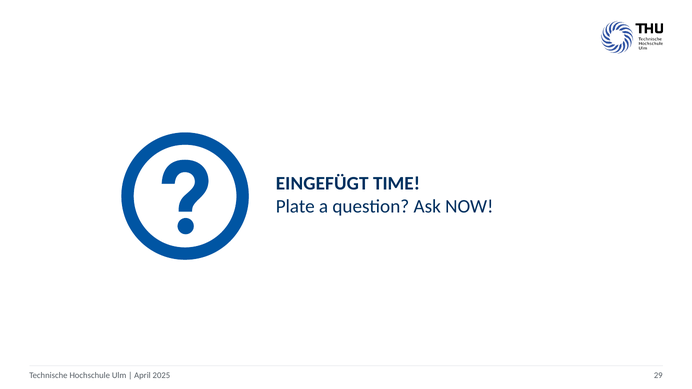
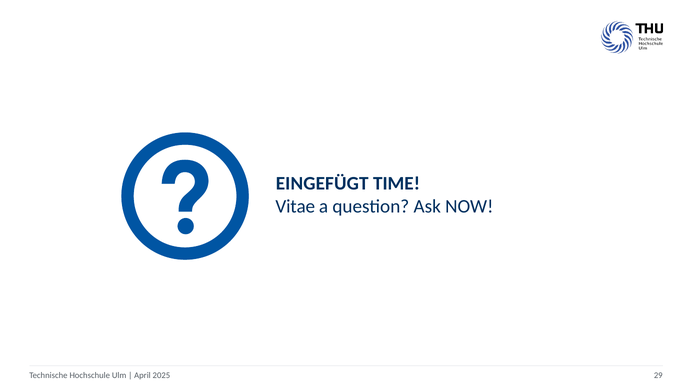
Plate: Plate -> Vitae (295, 207)
